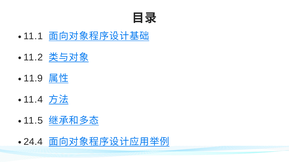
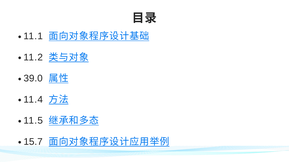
11.9: 11.9 -> 39.0 (33, 79)
24.4: 24.4 -> 15.7 (33, 142)
